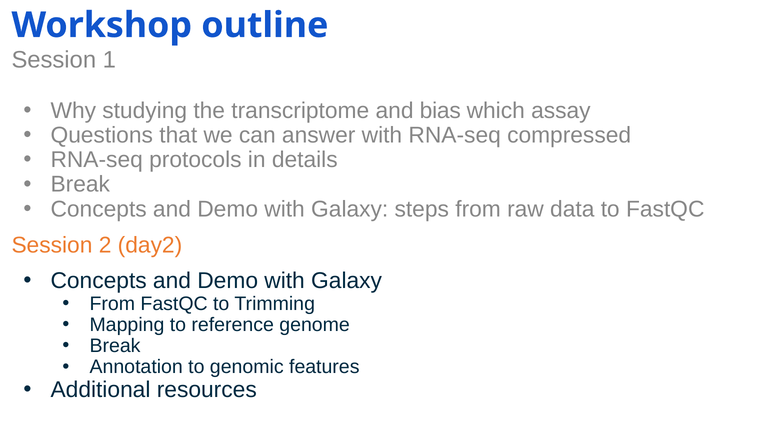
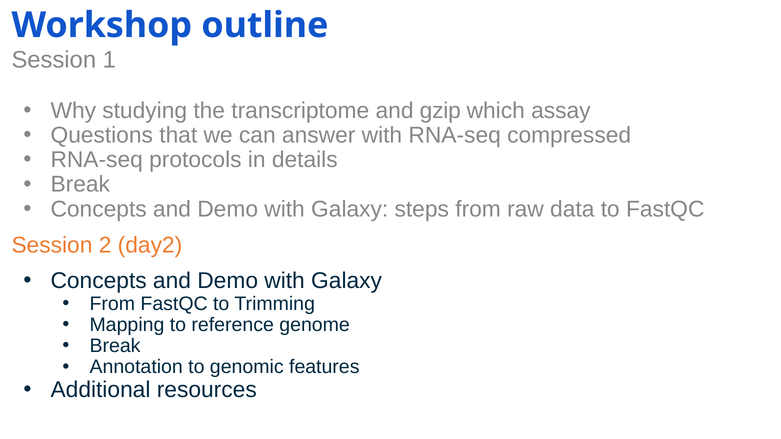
bias: bias -> gzip (440, 111)
